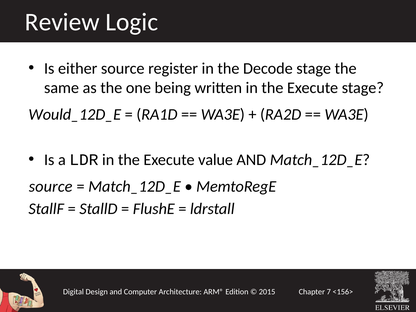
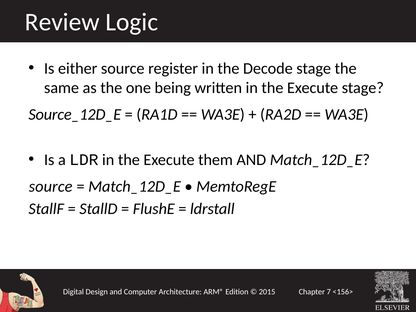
Would_12D_E: Would_12D_E -> Source_12D_E (75, 114)
value: value -> them (216, 160)
